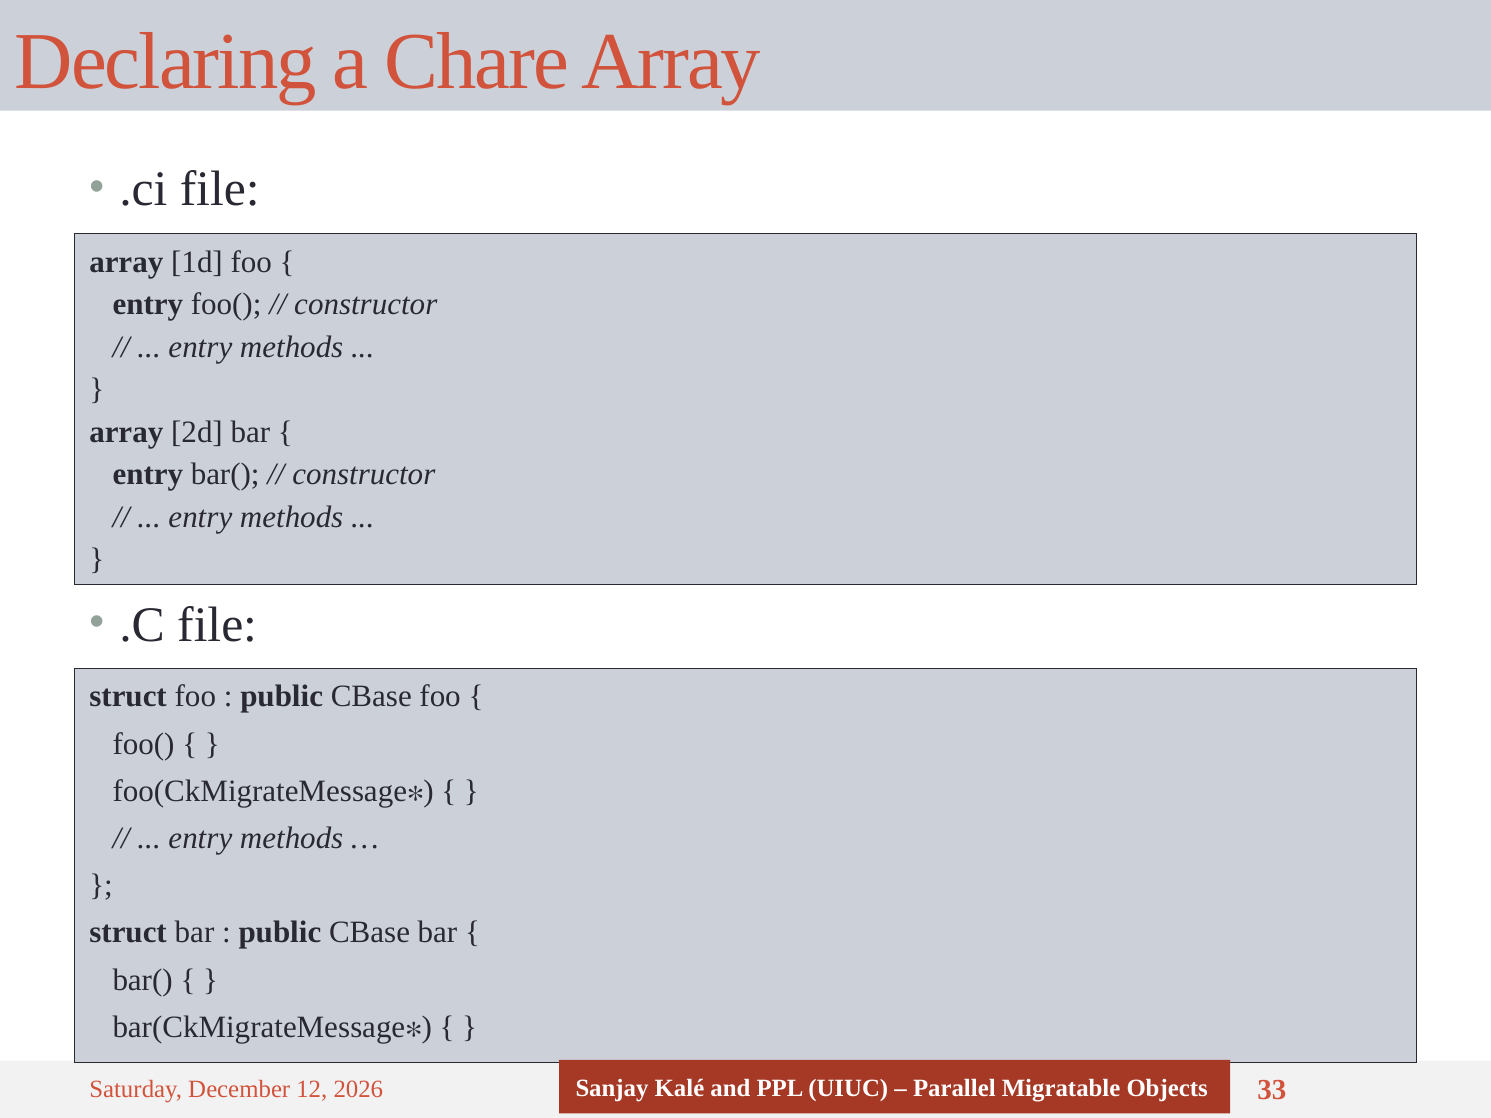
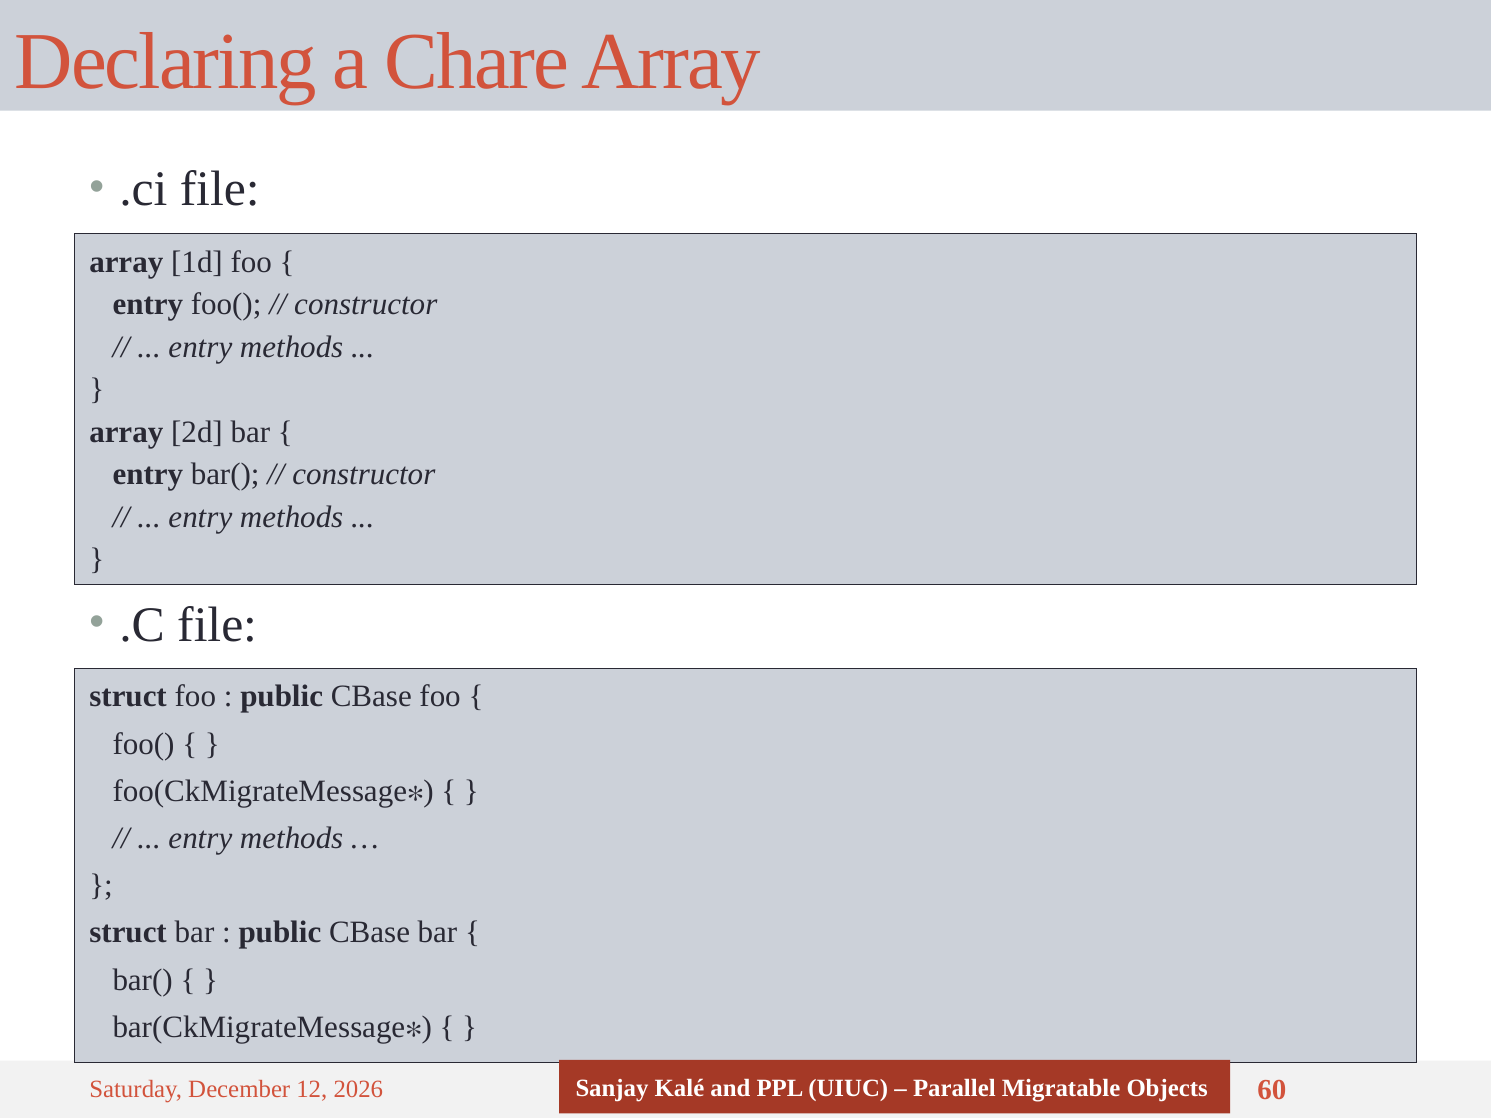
33: 33 -> 60 (1272, 1090)
